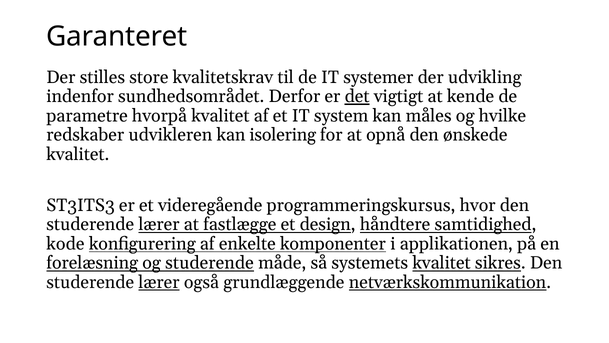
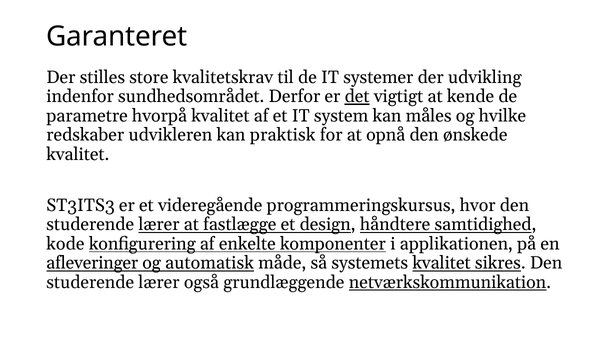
isolering: isolering -> praktisk (283, 135)
forelæsning: forelæsning -> afleveringer (92, 263)
og studerende: studerende -> automatisk (209, 263)
lærer underline: present -> none (159, 282)
